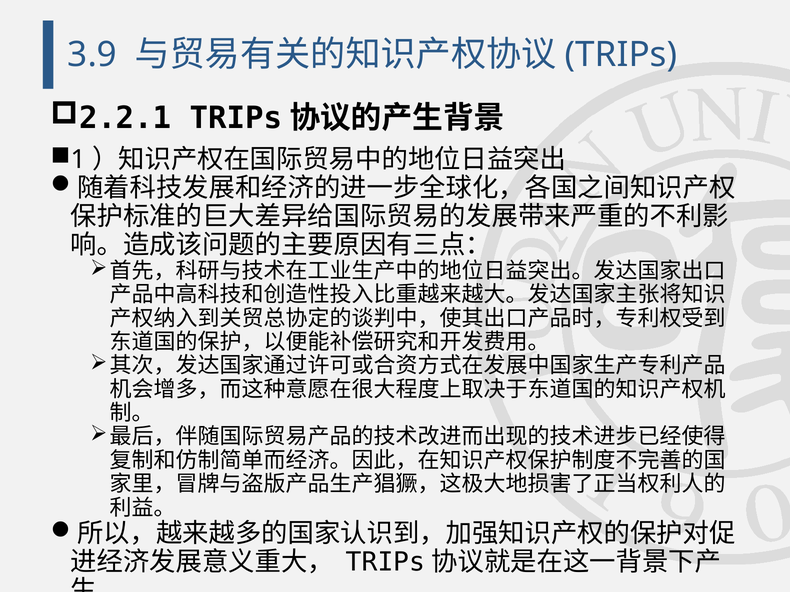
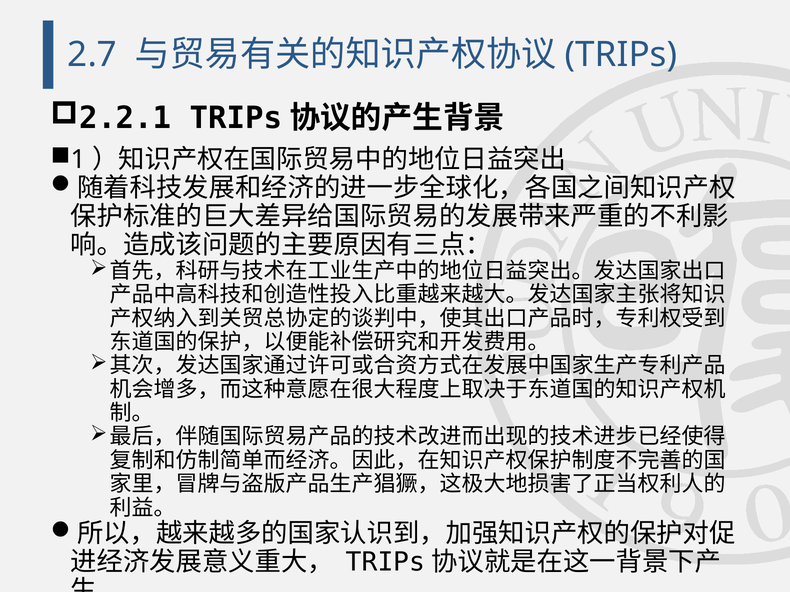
3.9: 3.9 -> 2.7 (92, 55)
